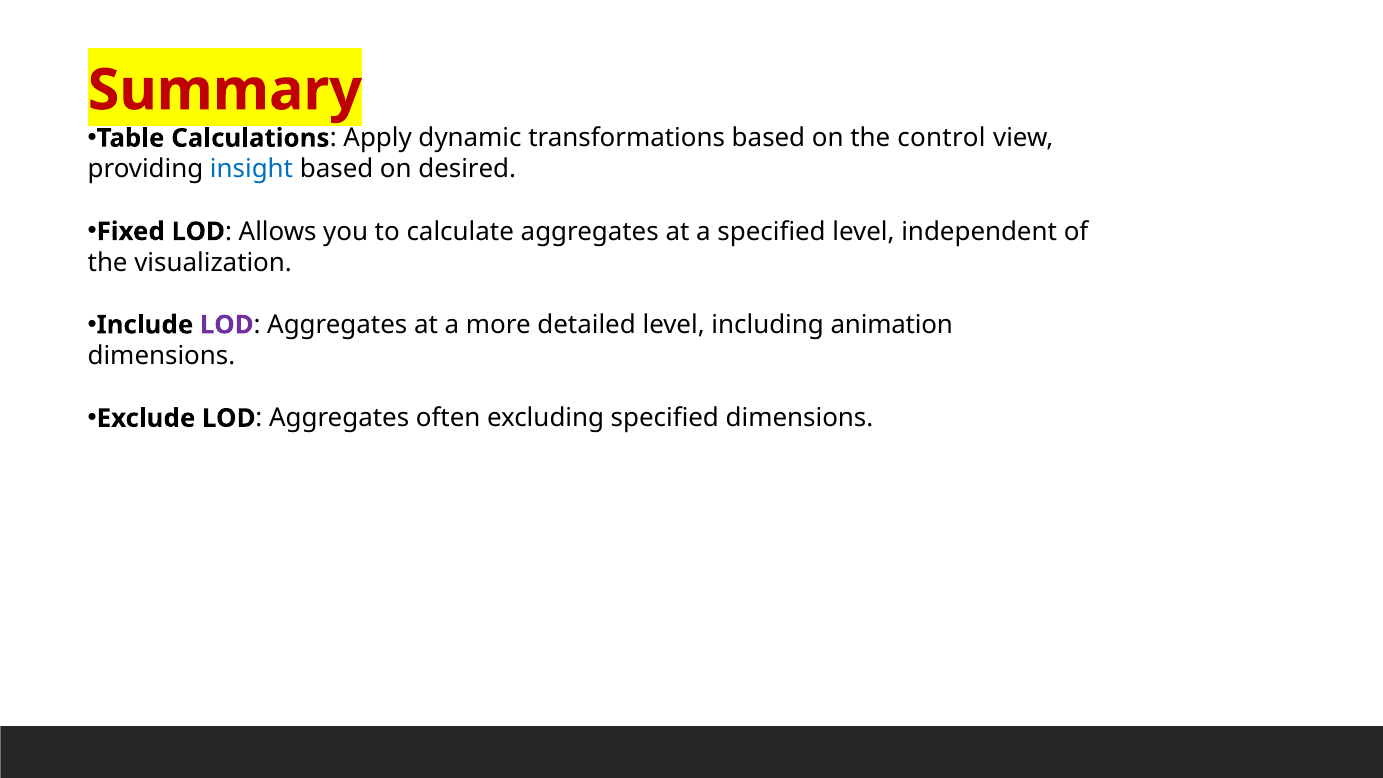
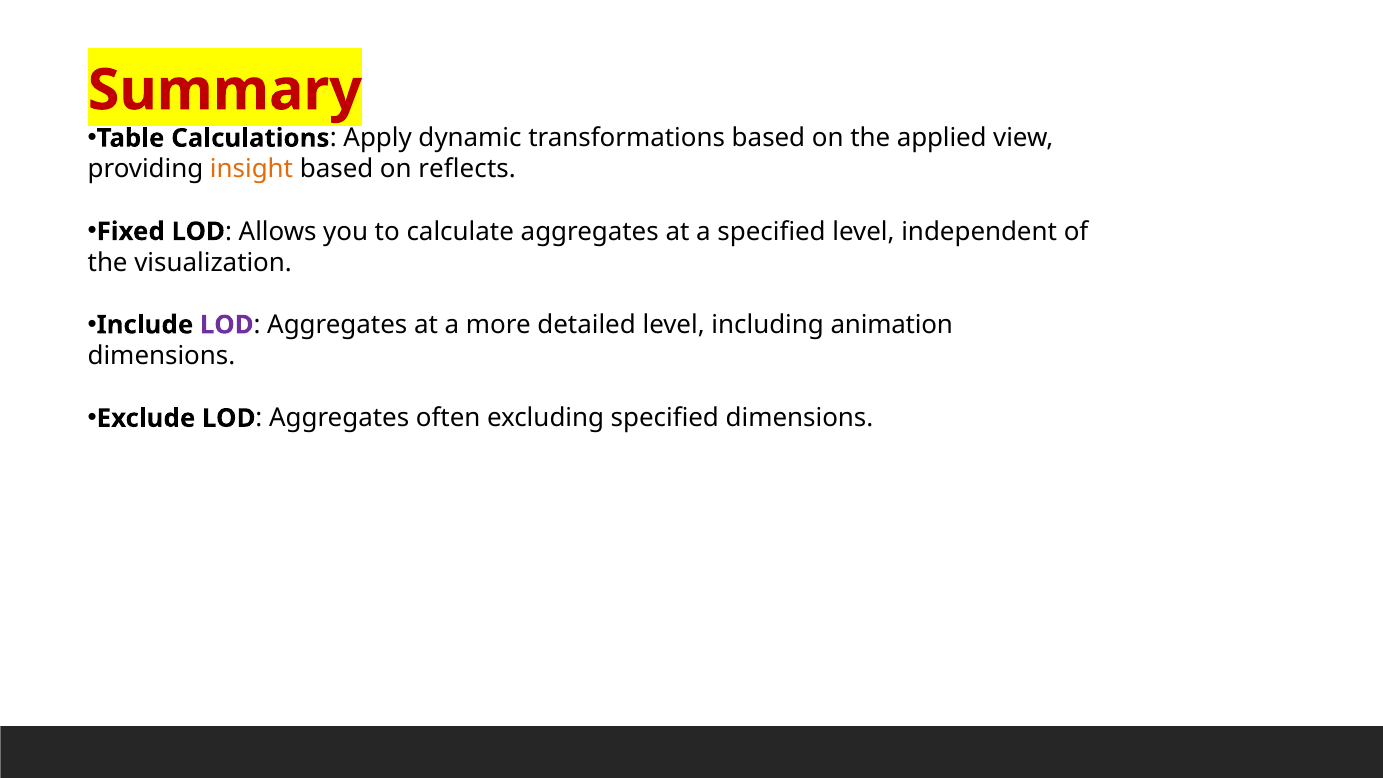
control: control -> applied (942, 138)
insight colour: blue -> orange (252, 169)
desired: desired -> reflects (467, 169)
